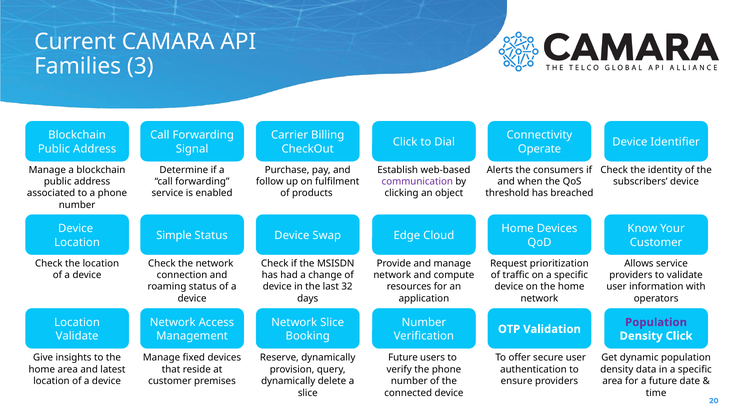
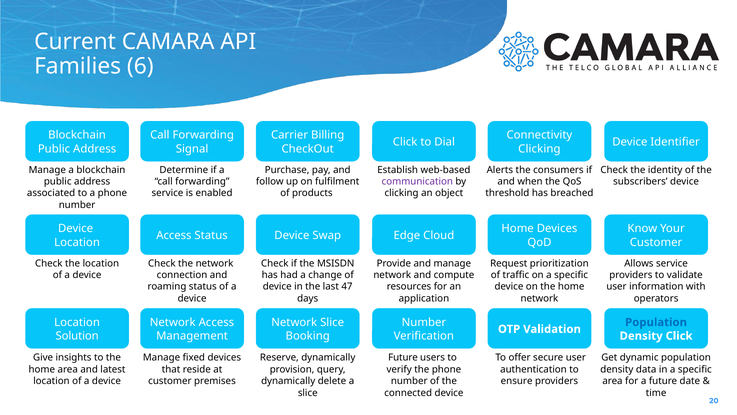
3: 3 -> 6 (140, 66)
Operate: Operate -> Clicking (539, 149)
Simple: Simple -> Access (174, 235)
32: 32 -> 47 (347, 287)
Population colour: purple -> blue (656, 322)
Validate: Validate -> Solution (77, 336)
